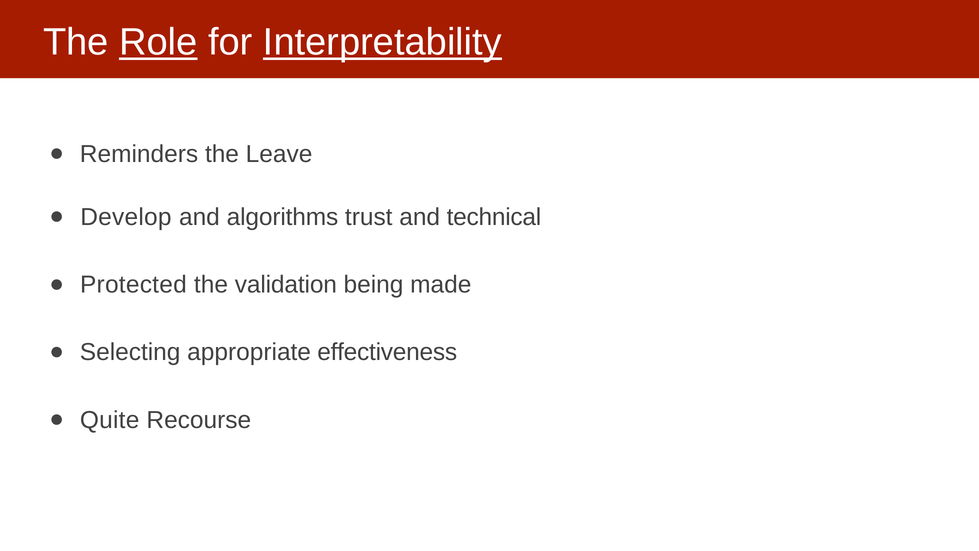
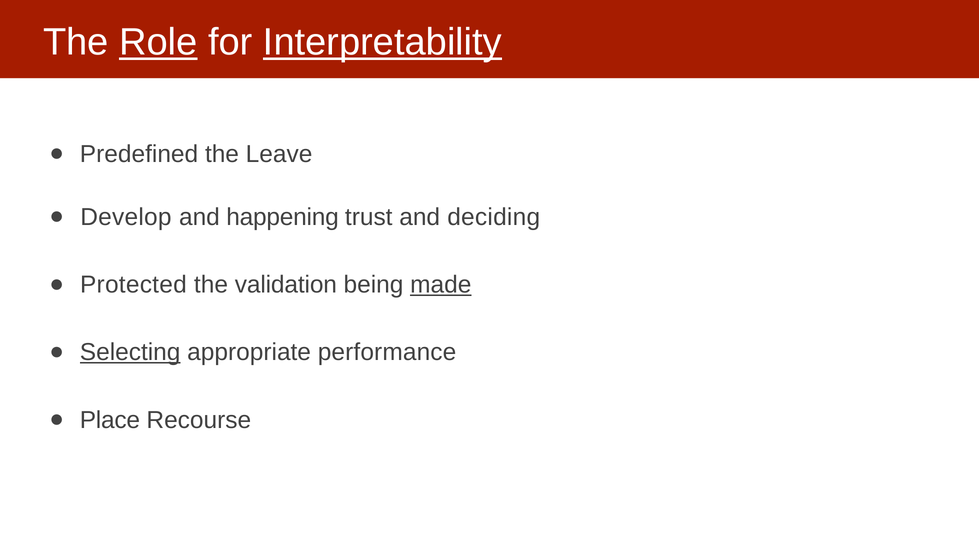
Reminders: Reminders -> Predefined (139, 154)
algorithms: algorithms -> happening (283, 217)
technical: technical -> deciding (494, 217)
made underline: none -> present (441, 285)
Selecting underline: none -> present (130, 352)
effectiveness: effectiveness -> performance (387, 352)
Quite: Quite -> Place (110, 420)
